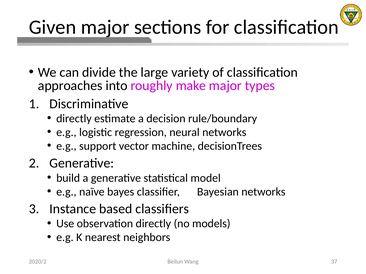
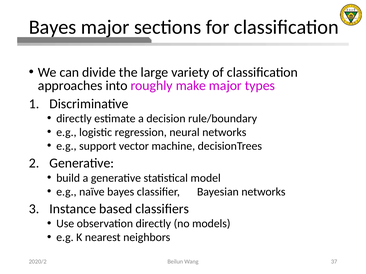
Given: Given -> Bayes (53, 27)
